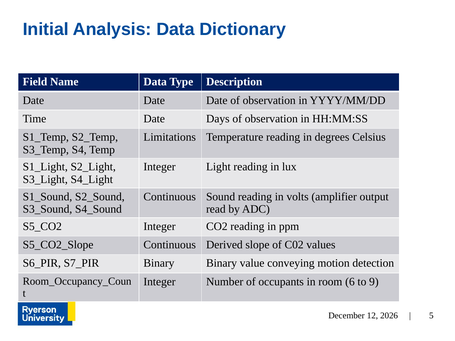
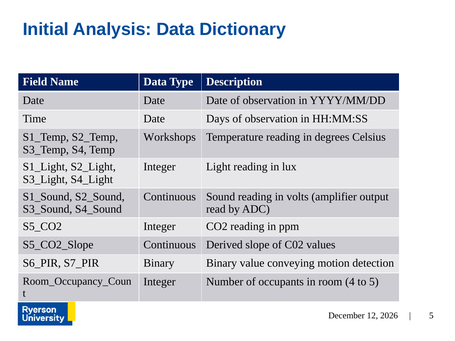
Limitations: Limitations -> Workshops (170, 137)
6: 6 -> 4 (350, 282)
to 9: 9 -> 5 (374, 282)
